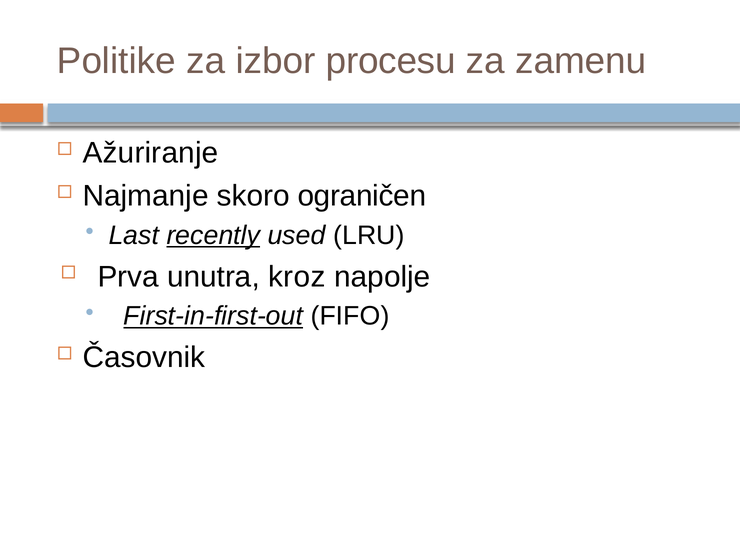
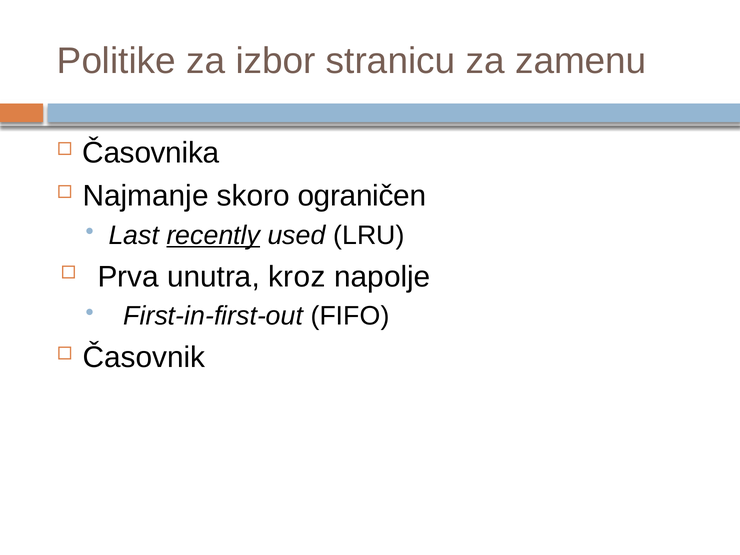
procesu: procesu -> stranicu (391, 61)
Ažuriranje: Ažuriranje -> Časovnika (151, 153)
First-in-first-out underline: present -> none (213, 316)
